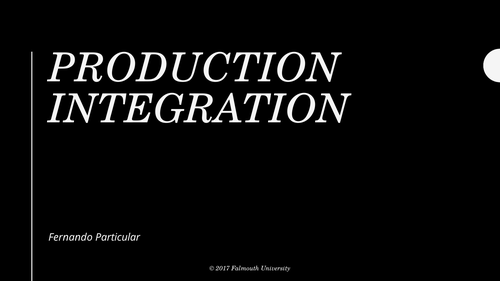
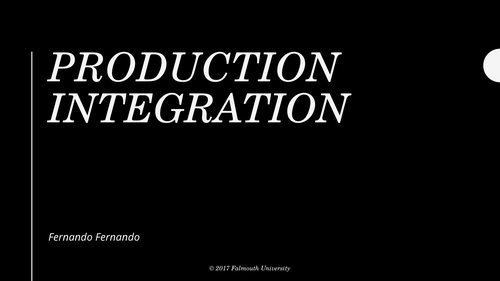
Fernando Particular: Particular -> Fernando (118, 238)
